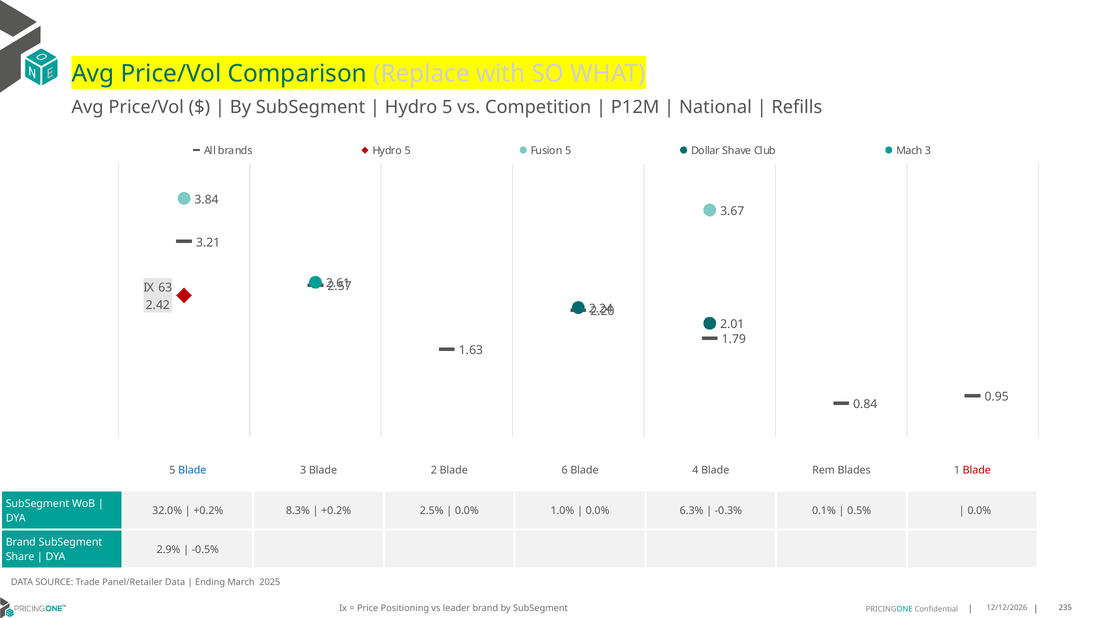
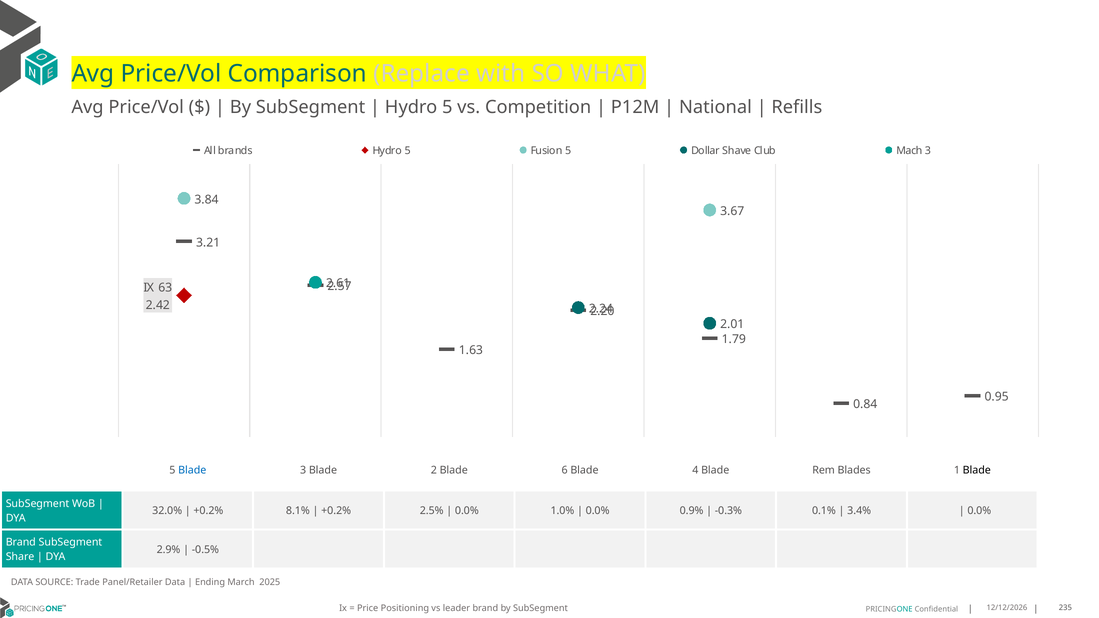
Blade colour: red -> black (977, 470)
8.3%: 8.3% -> 8.1% (298, 511)
6.3%: 6.3% -> 0.9% (692, 511)
0.5%: 0.5% -> 3.4% (859, 511)
